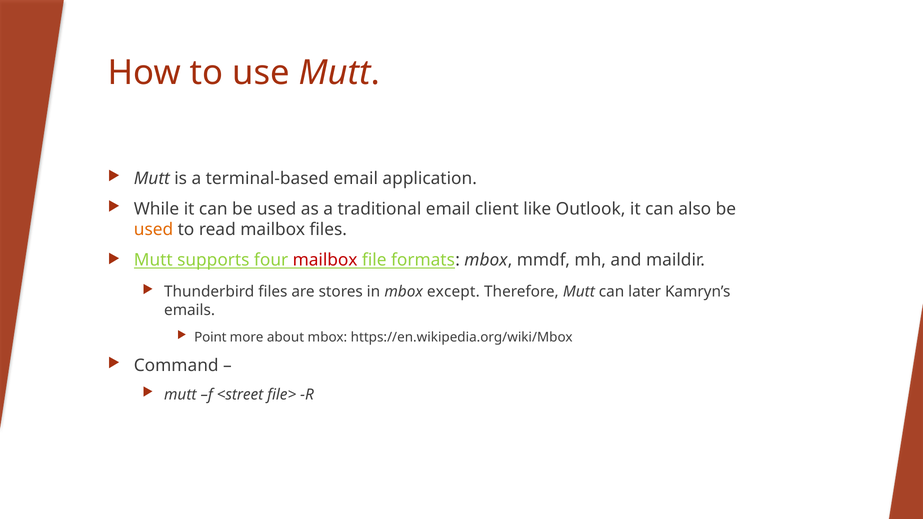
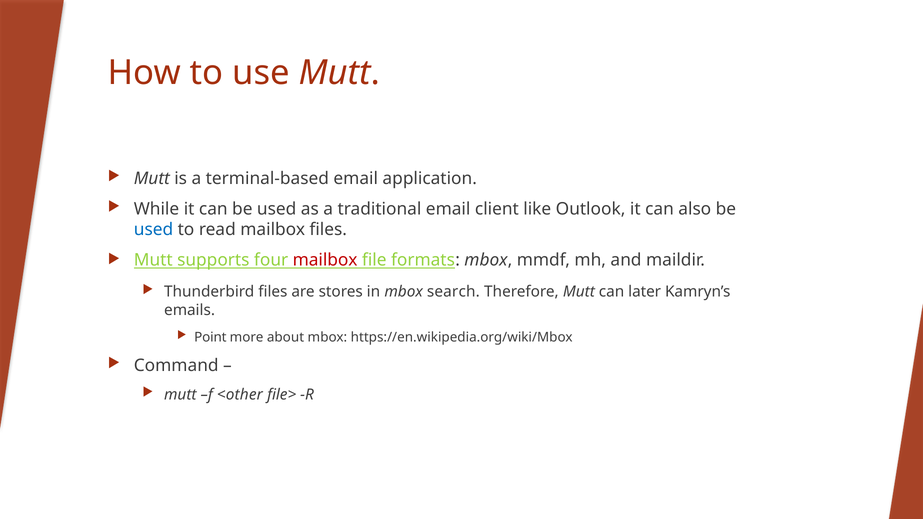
used colour: orange -> blue (154, 230)
except: except -> search (453, 292)
<street: <street -> <other (240, 395)
